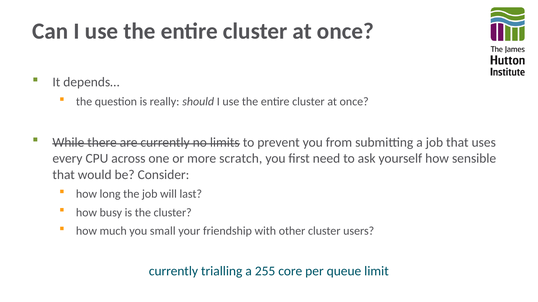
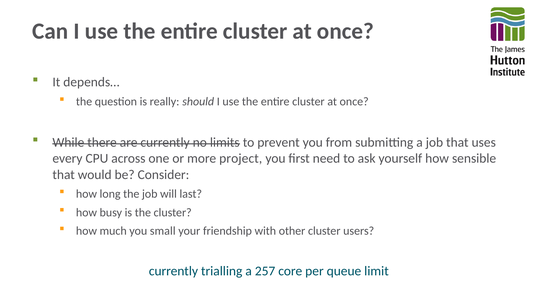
scratch: scratch -> project (241, 159)
255: 255 -> 257 (265, 272)
